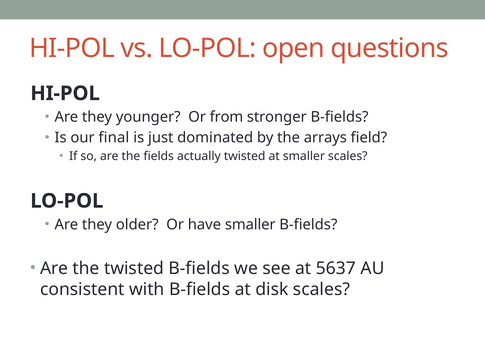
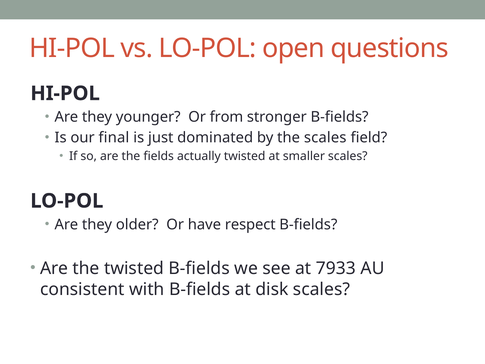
the arrays: arrays -> scales (325, 138)
have smaller: smaller -> respect (250, 224)
5637: 5637 -> 7933 (336, 268)
